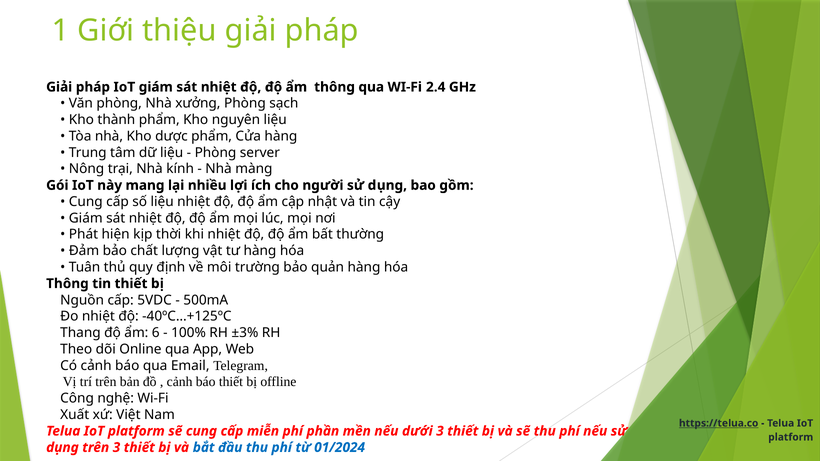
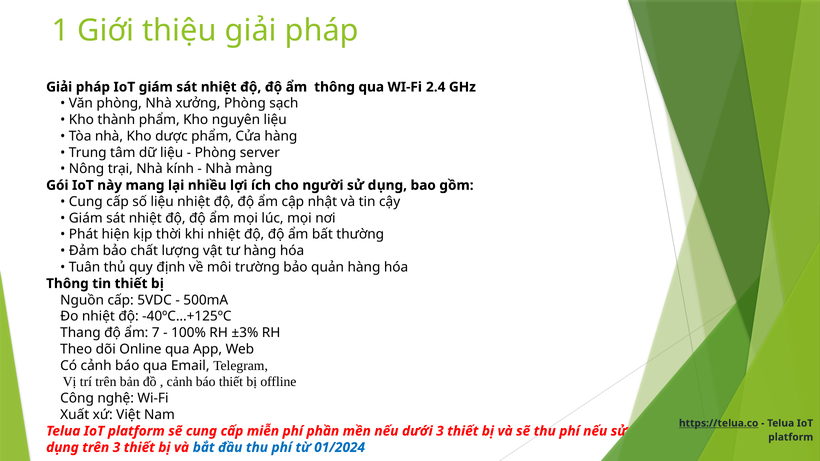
6: 6 -> 7 (156, 333)
